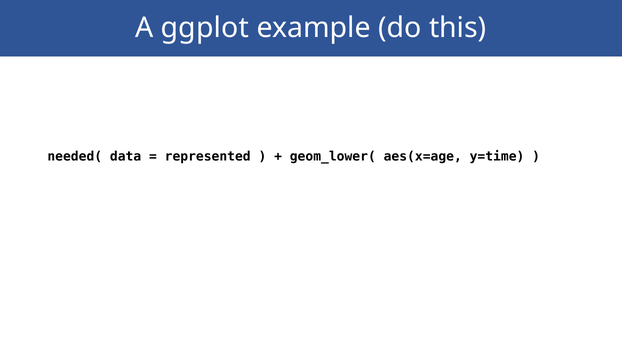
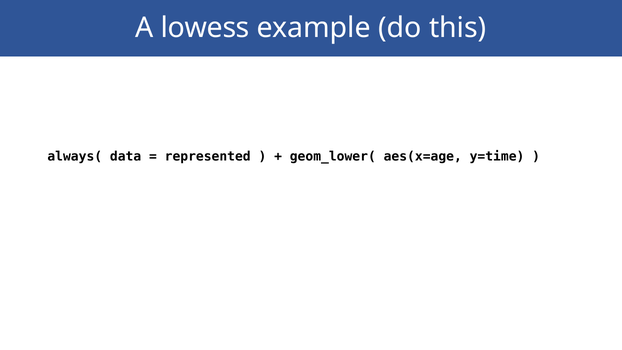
ggplot: ggplot -> lowess (205, 28)
needed(: needed( -> always( (75, 156)
